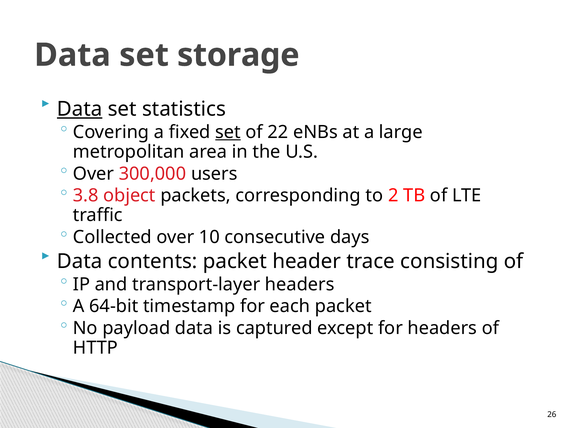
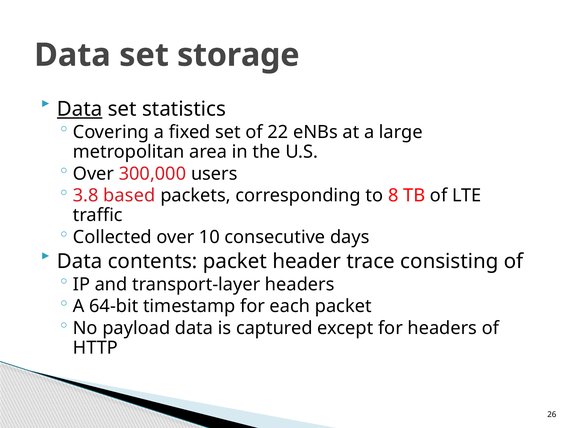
set underline: present -> none (228, 132)
object: object -> based (129, 195)
2: 2 -> 8 (393, 195)
